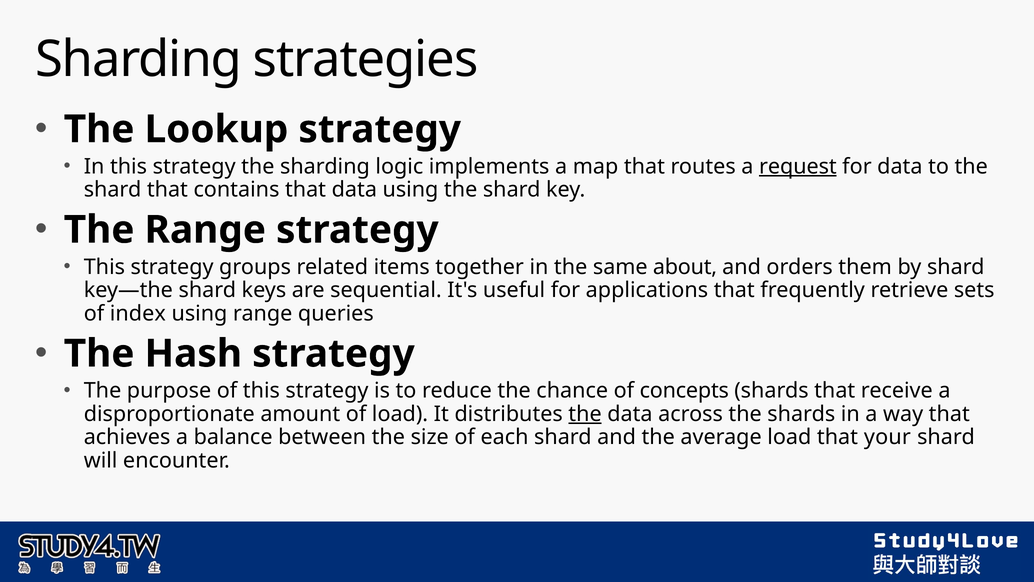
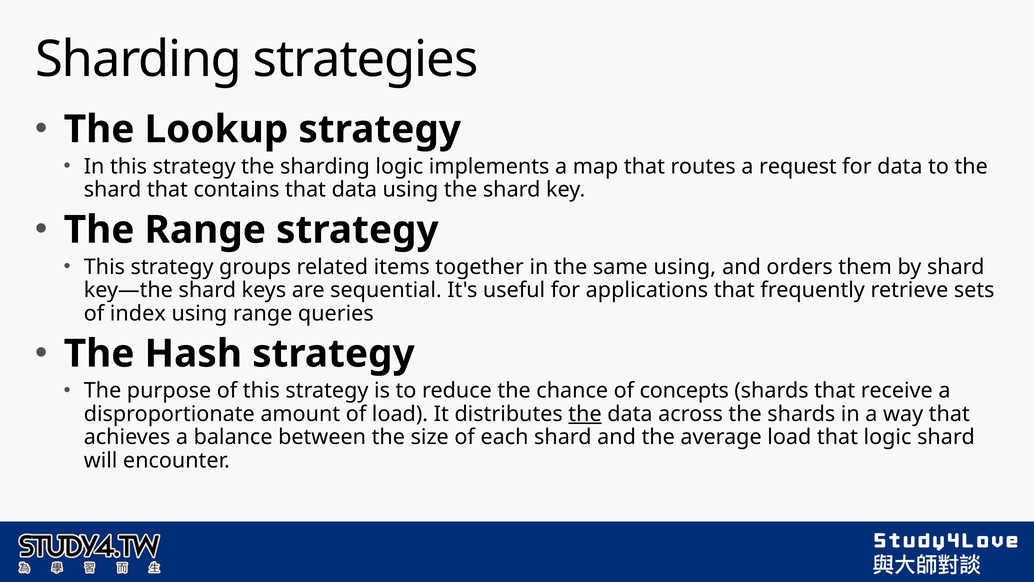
request underline: present -> none (798, 166)
same about: about -> using (685, 267)
that your: your -> logic (887, 437)
